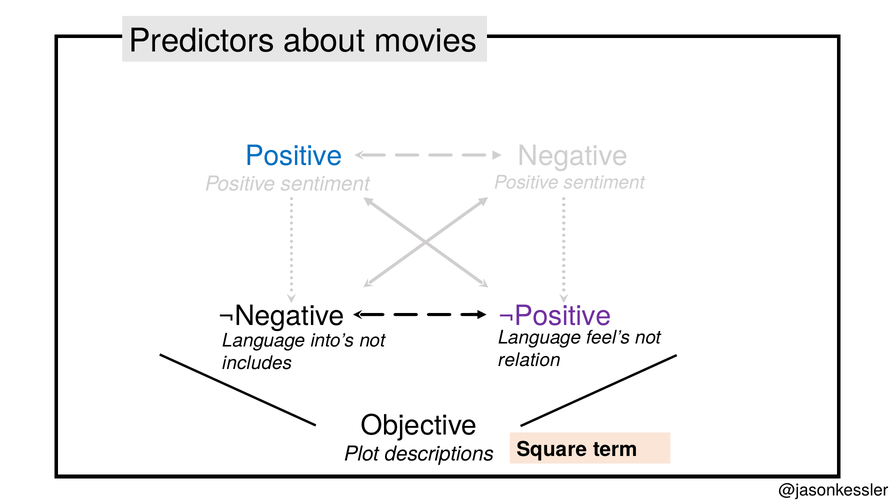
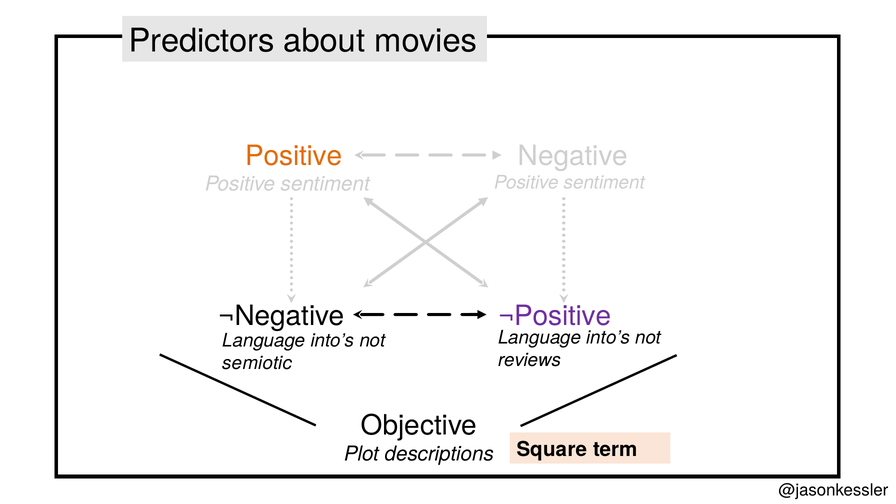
Positive colour: blue -> orange (294, 156)
feel’s: feel’s -> into’s (608, 338)
relation: relation -> reviews (530, 360)
includes: includes -> semiotic (257, 363)
